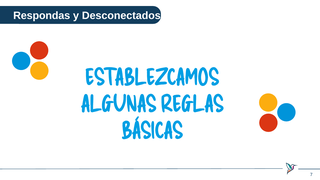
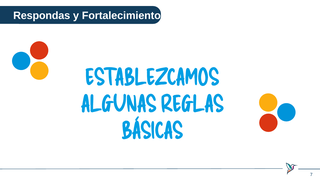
Desconectados: Desconectados -> Fortalecimiento (121, 16)
